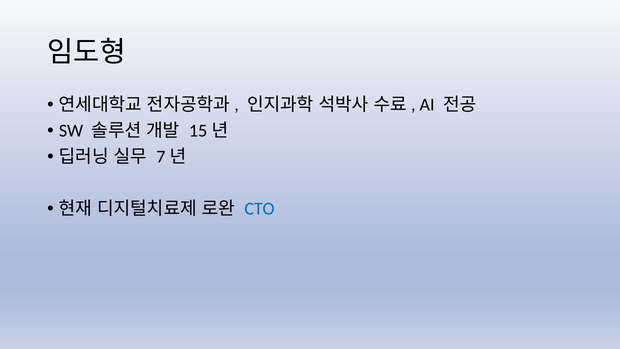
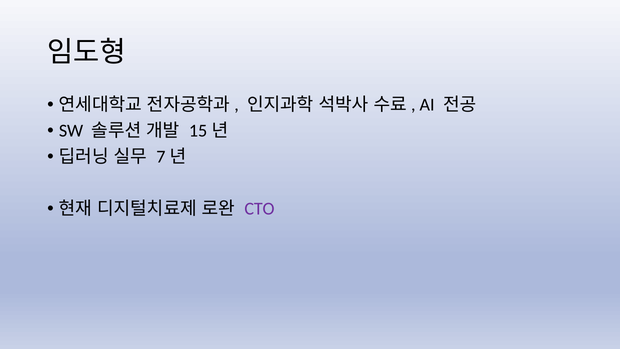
CTO colour: blue -> purple (260, 209)
